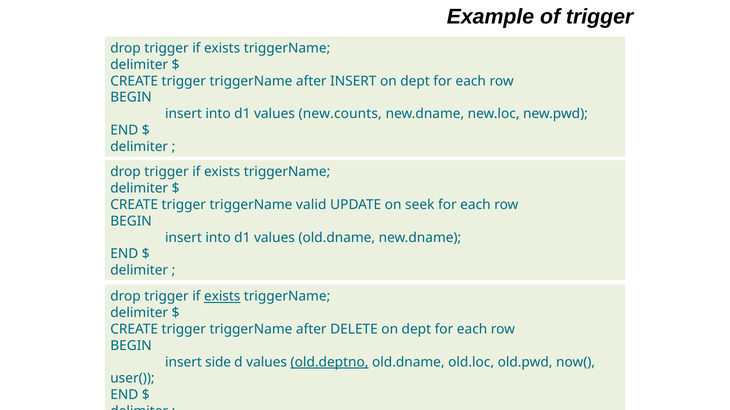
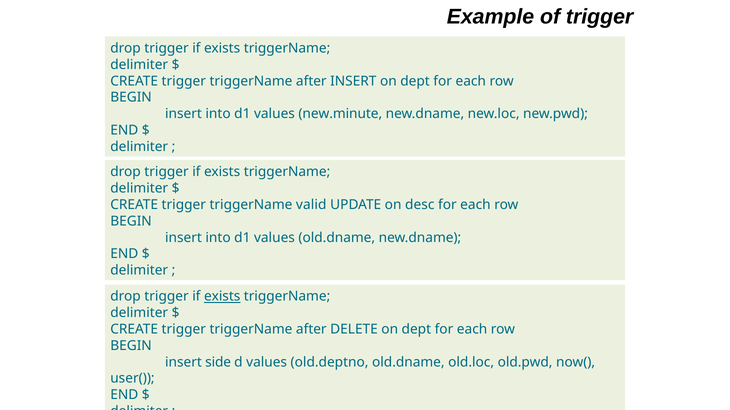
new.counts: new.counts -> new.minute (340, 114)
seek: seek -> desc (420, 205)
old.deptno underline: present -> none (330, 363)
